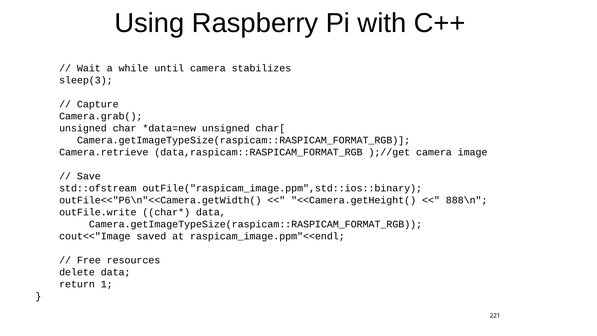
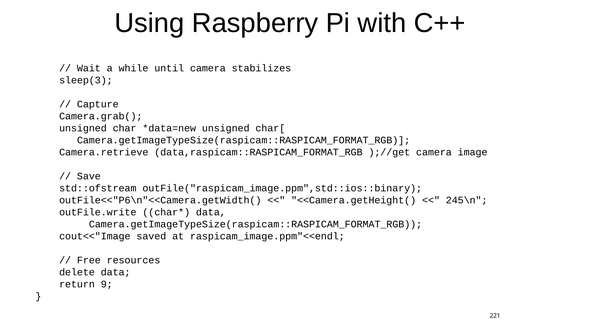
888\n: 888\n -> 245\n (467, 200)
1: 1 -> 9 (107, 284)
